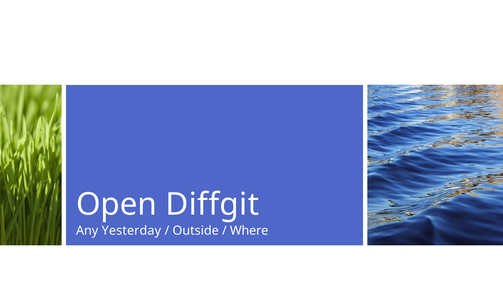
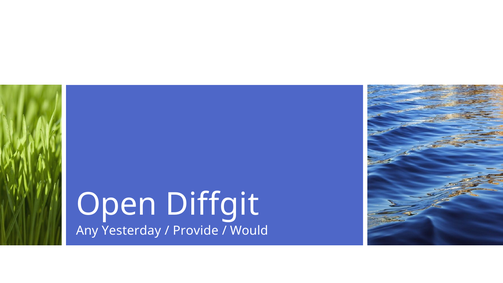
Outside: Outside -> Provide (196, 231)
Where: Where -> Would (249, 231)
